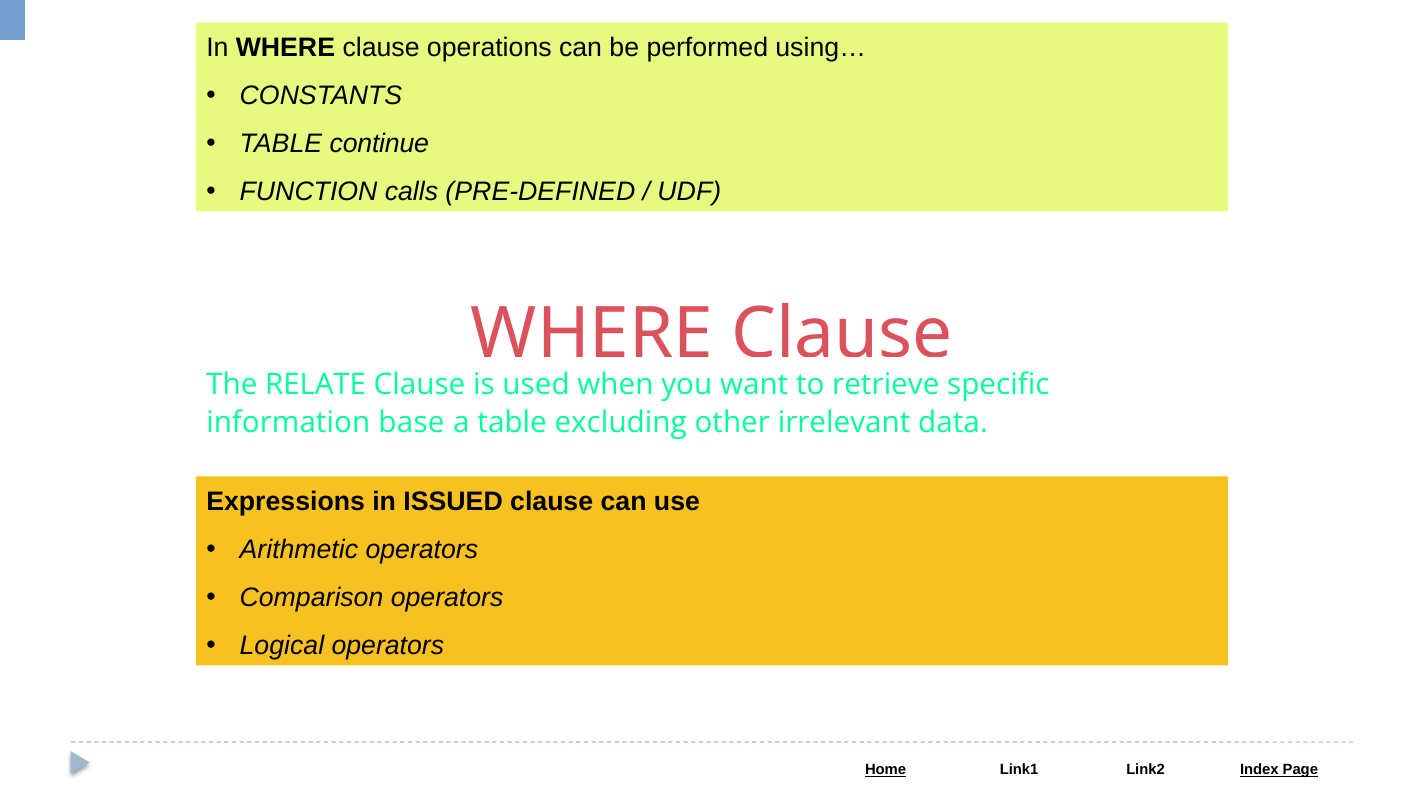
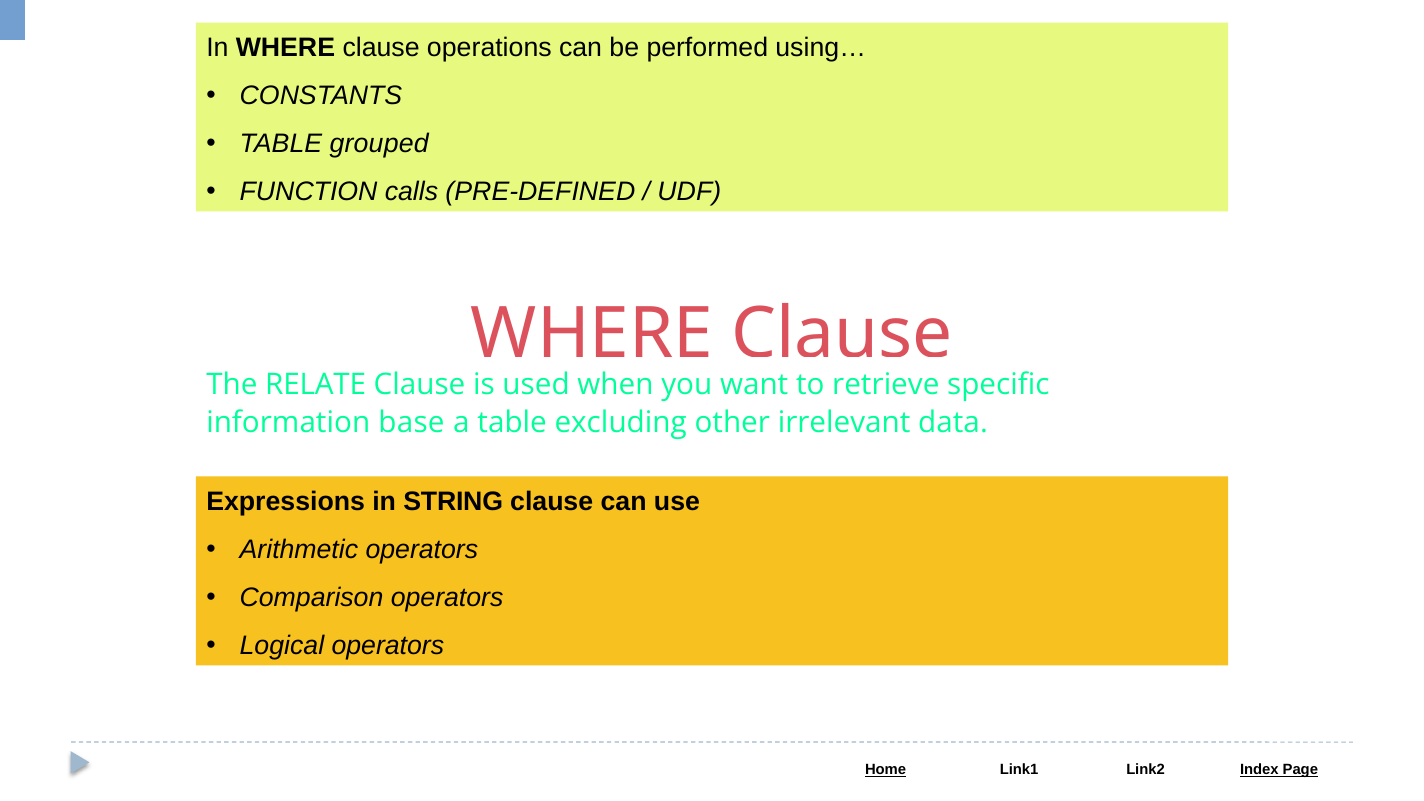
continue: continue -> grouped (379, 144)
ISSUED: ISSUED -> STRING (453, 502)
